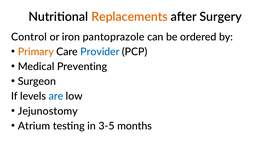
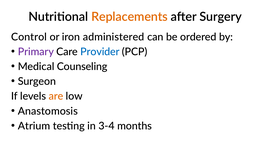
pantoprazole: pantoprazole -> administered (114, 37)
Primary colour: orange -> purple (36, 52)
Preventing: Preventing -> Counseling (82, 66)
are colour: blue -> orange (56, 96)
Jejunostomy: Jejunostomy -> Anastomosis (48, 111)
3-5: 3-5 -> 3-4 (107, 125)
